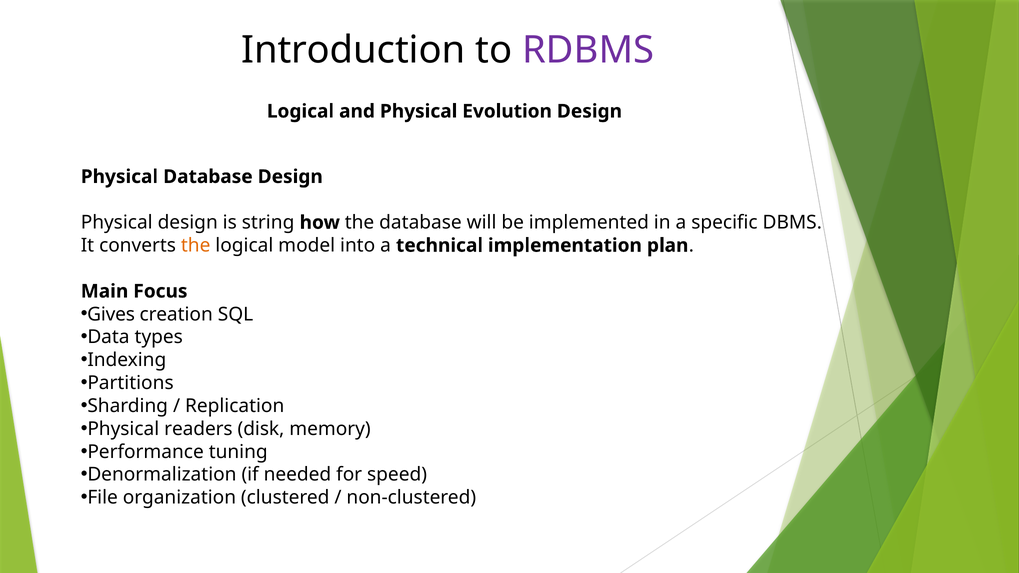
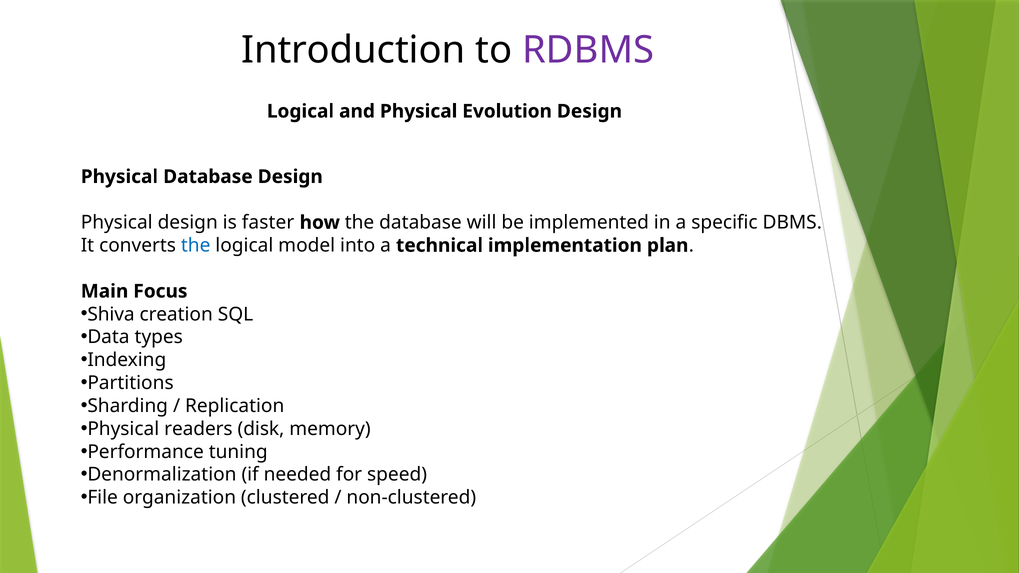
string: string -> faster (268, 223)
the colour: orange -> blue (196, 246)
Gives: Gives -> Shiva (111, 314)
